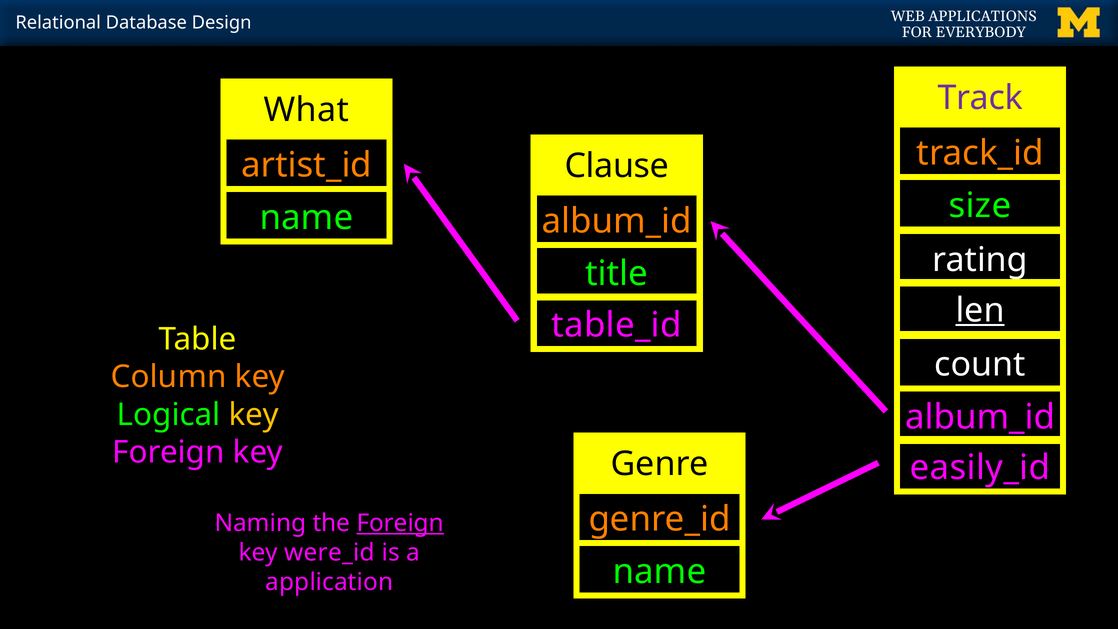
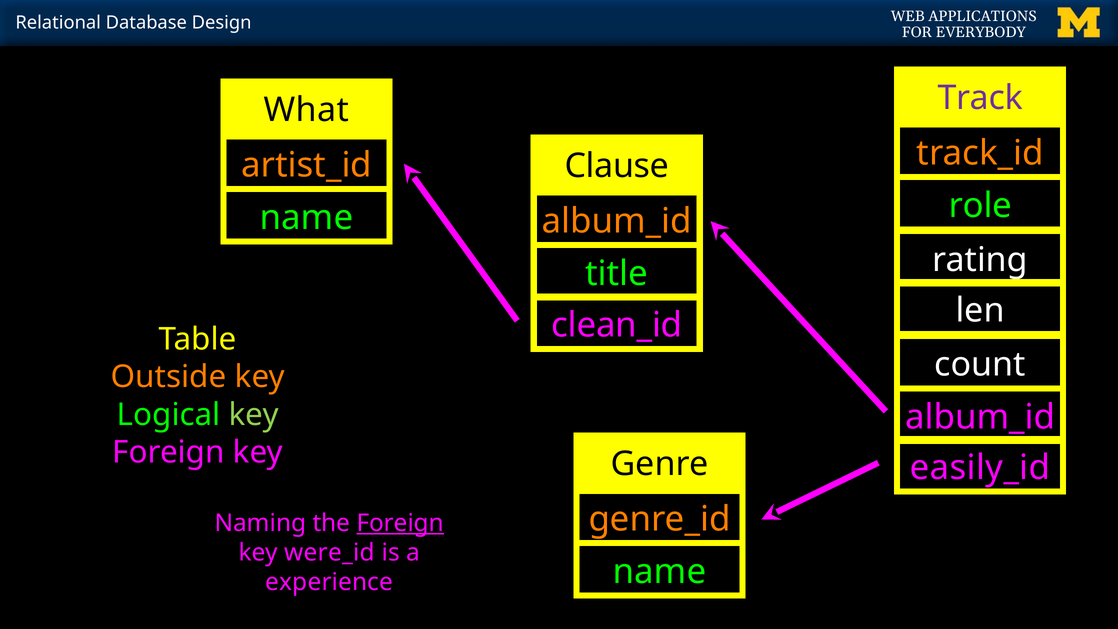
size: size -> role (980, 206)
len underline: present -> none (980, 310)
table_id: table_id -> clean_id (617, 325)
Column: Column -> Outside (169, 377)
key colour: yellow -> light green (254, 415)
application: application -> experience (329, 582)
